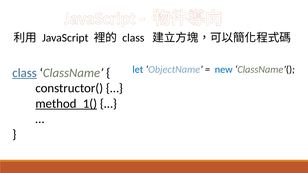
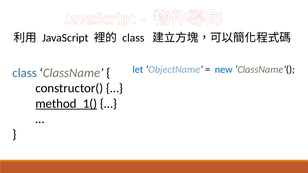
class underline: present -> none (25, 73)
